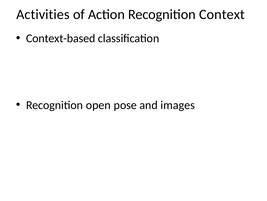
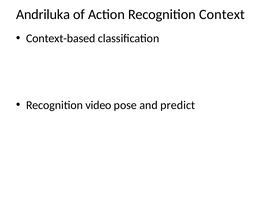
Activities: Activities -> Andriluka (43, 14)
open: open -> video (98, 105)
images: images -> predict (178, 105)
